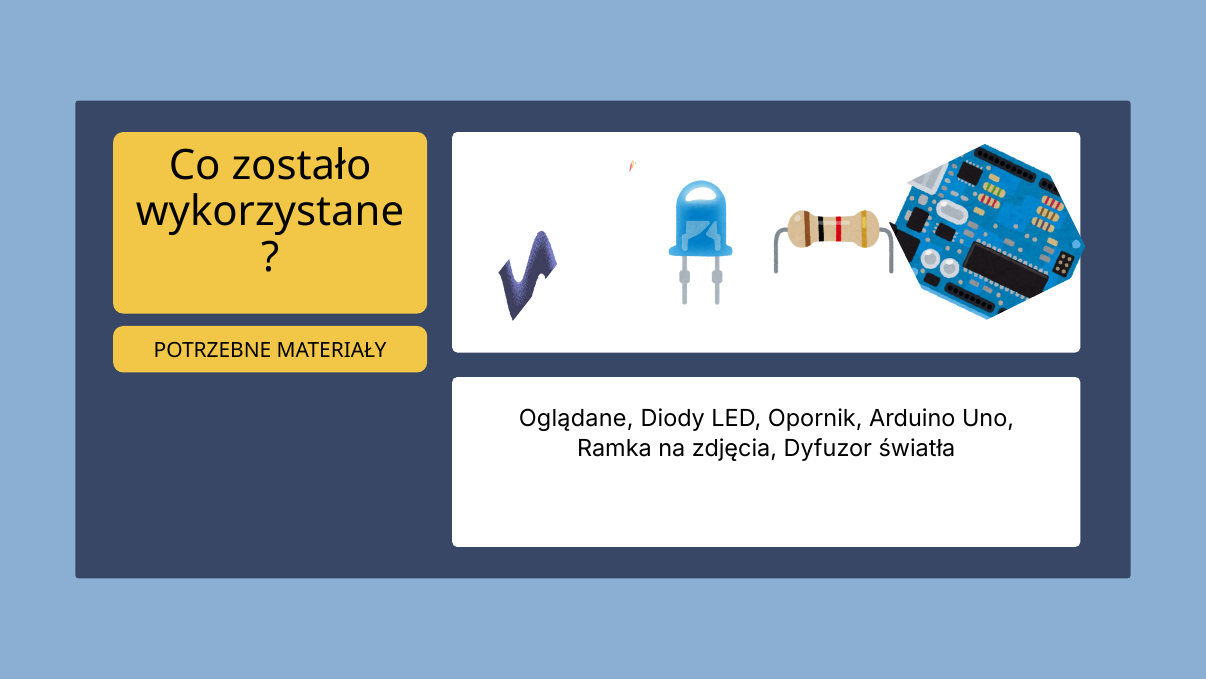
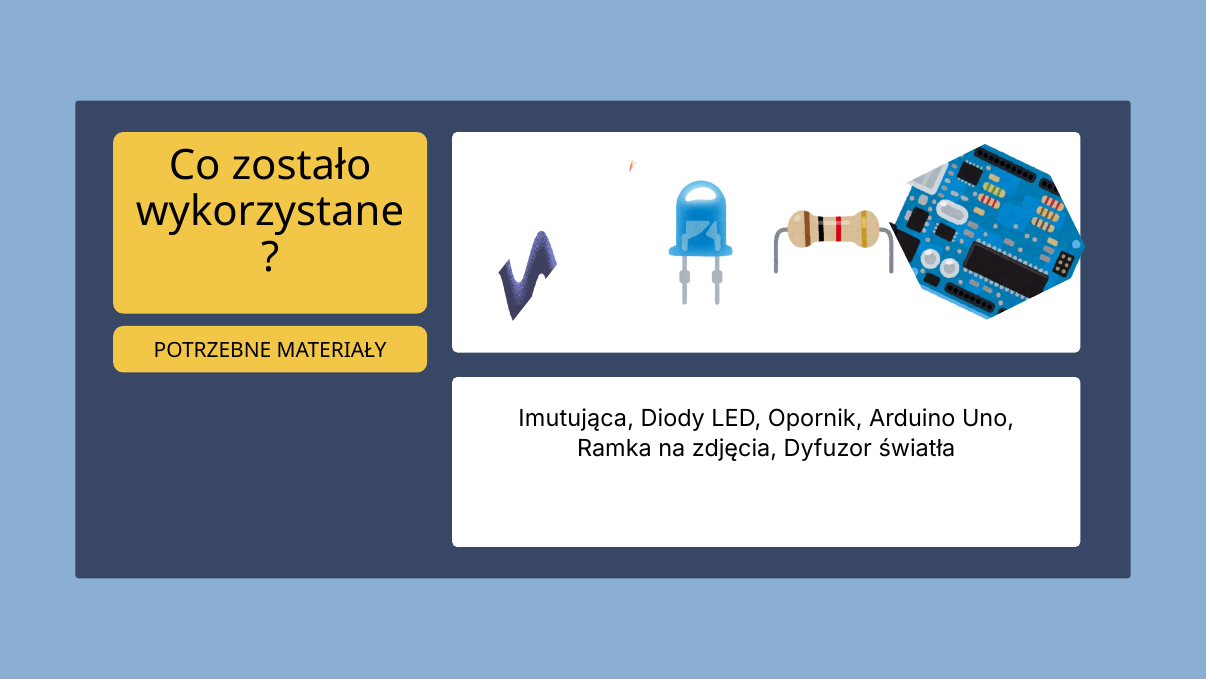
Oglądane: Oglądane -> Imutująca (576, 418)
